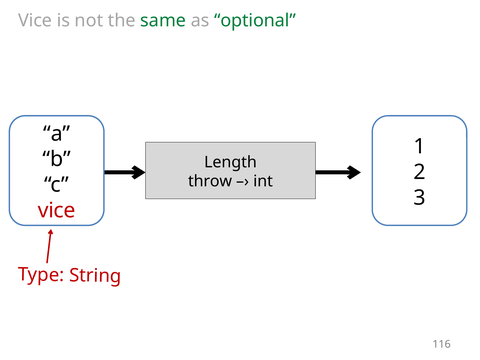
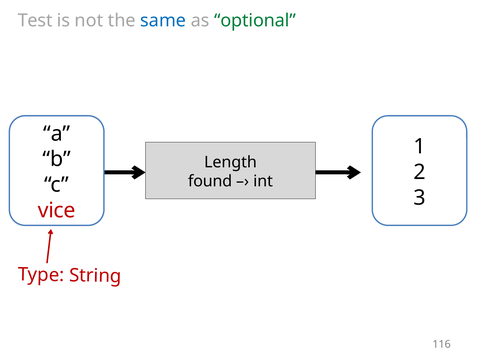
Vice: Vice -> Test (35, 21)
same colour: green -> blue (163, 21)
throw: throw -> found (210, 181)
